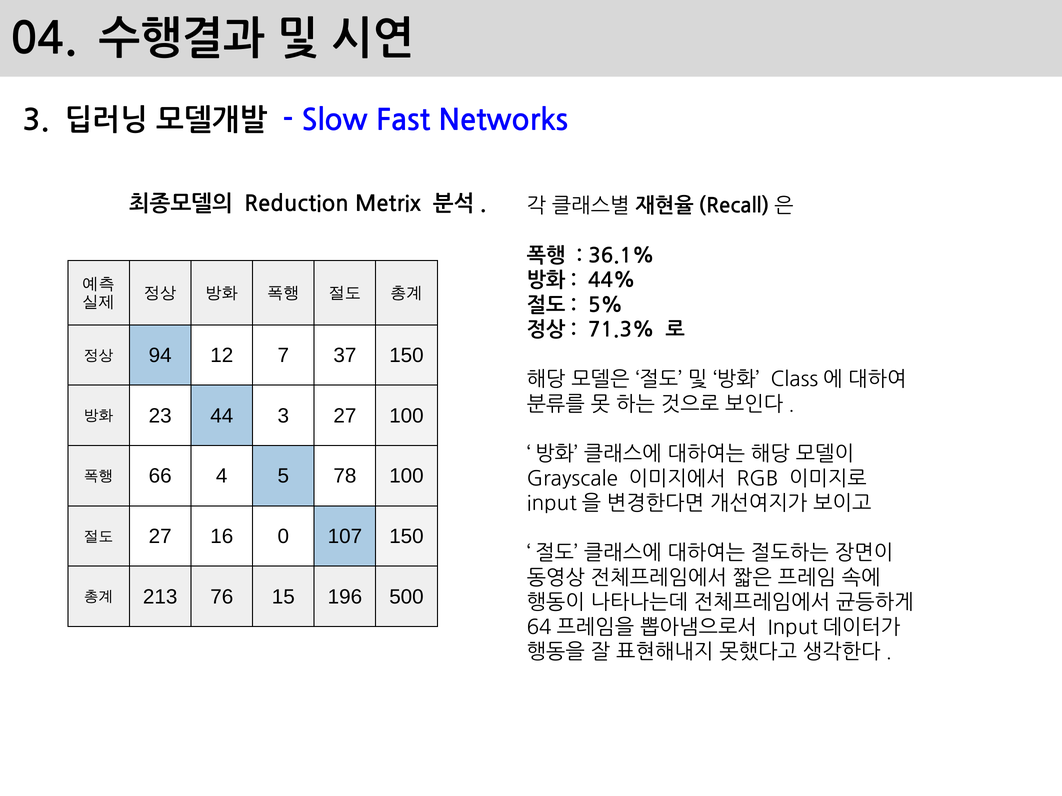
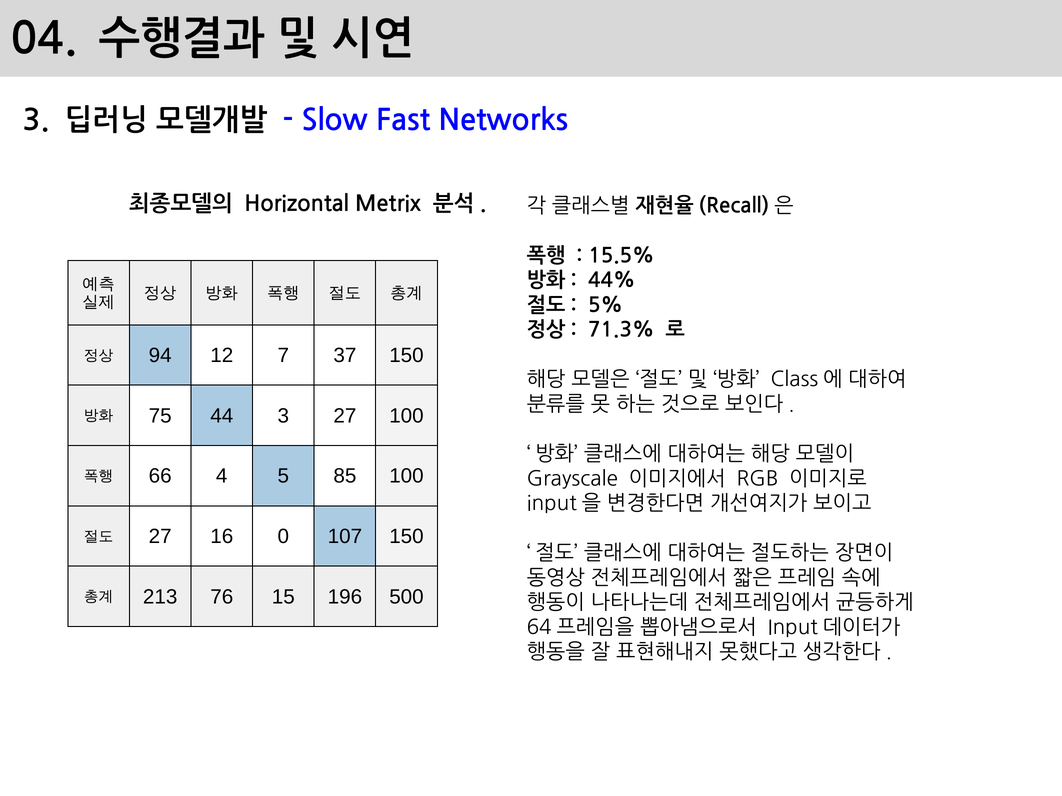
Reduction: Reduction -> Horizontal (297, 204)
36.1%: 36.1% -> 15.5% (621, 256)
23: 23 -> 75 (160, 416)
78: 78 -> 85 (345, 476)
